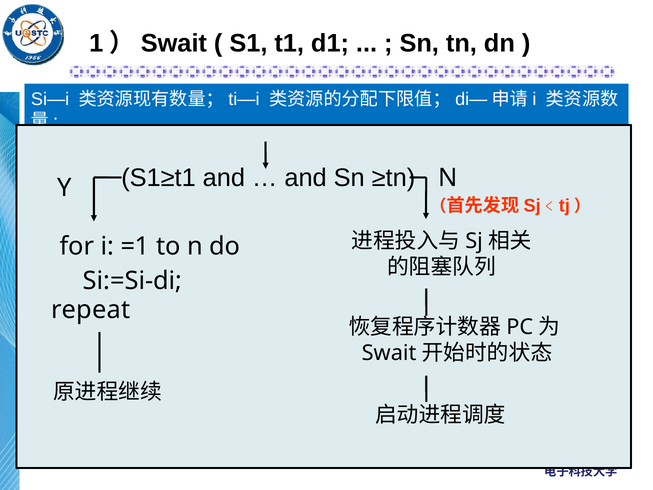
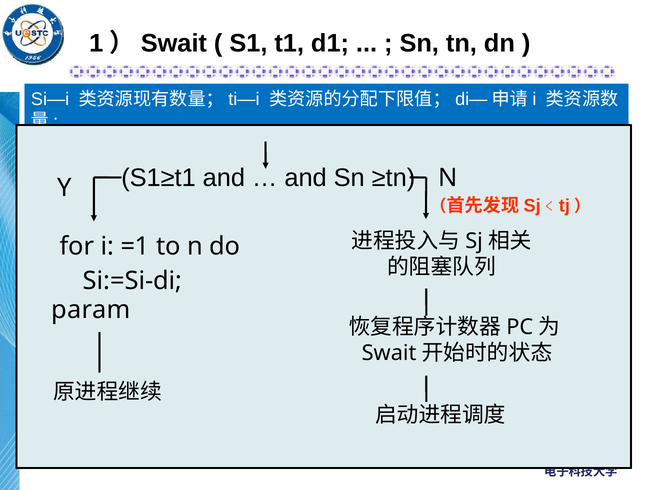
repeat: repeat -> param (91, 310)
